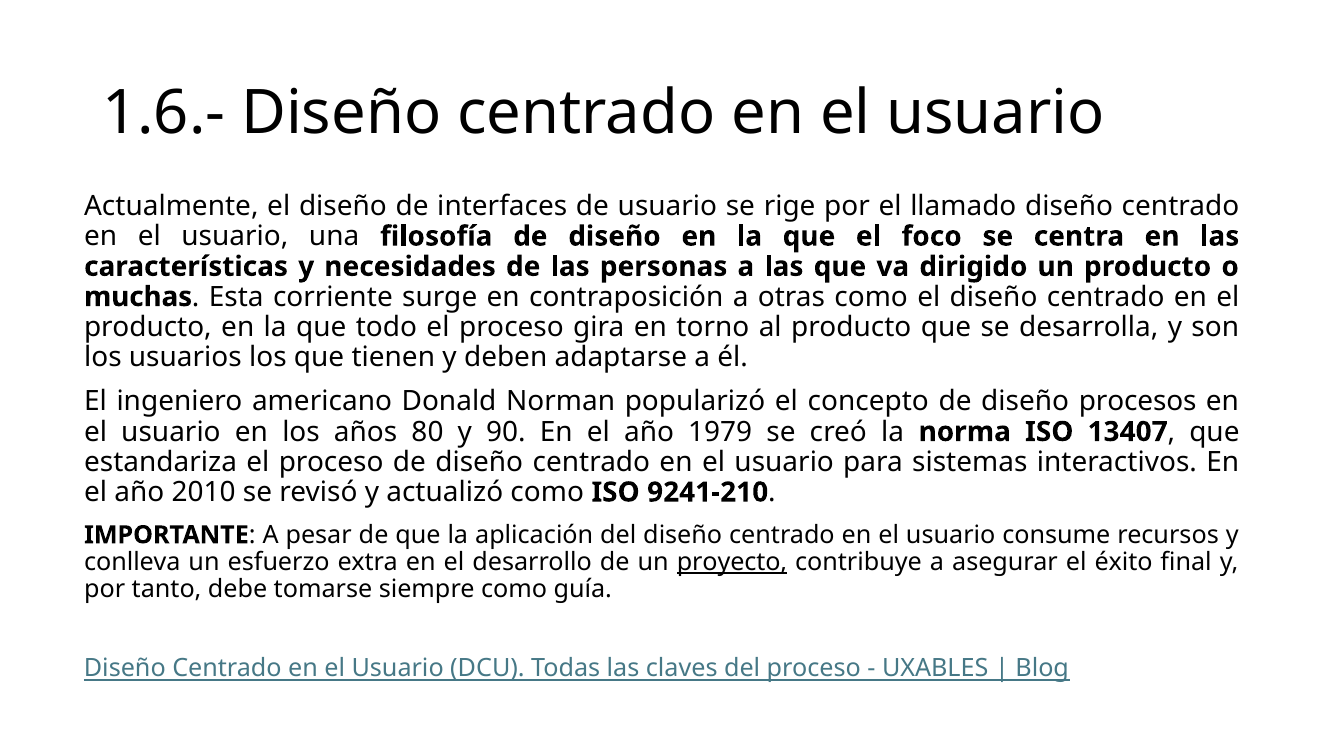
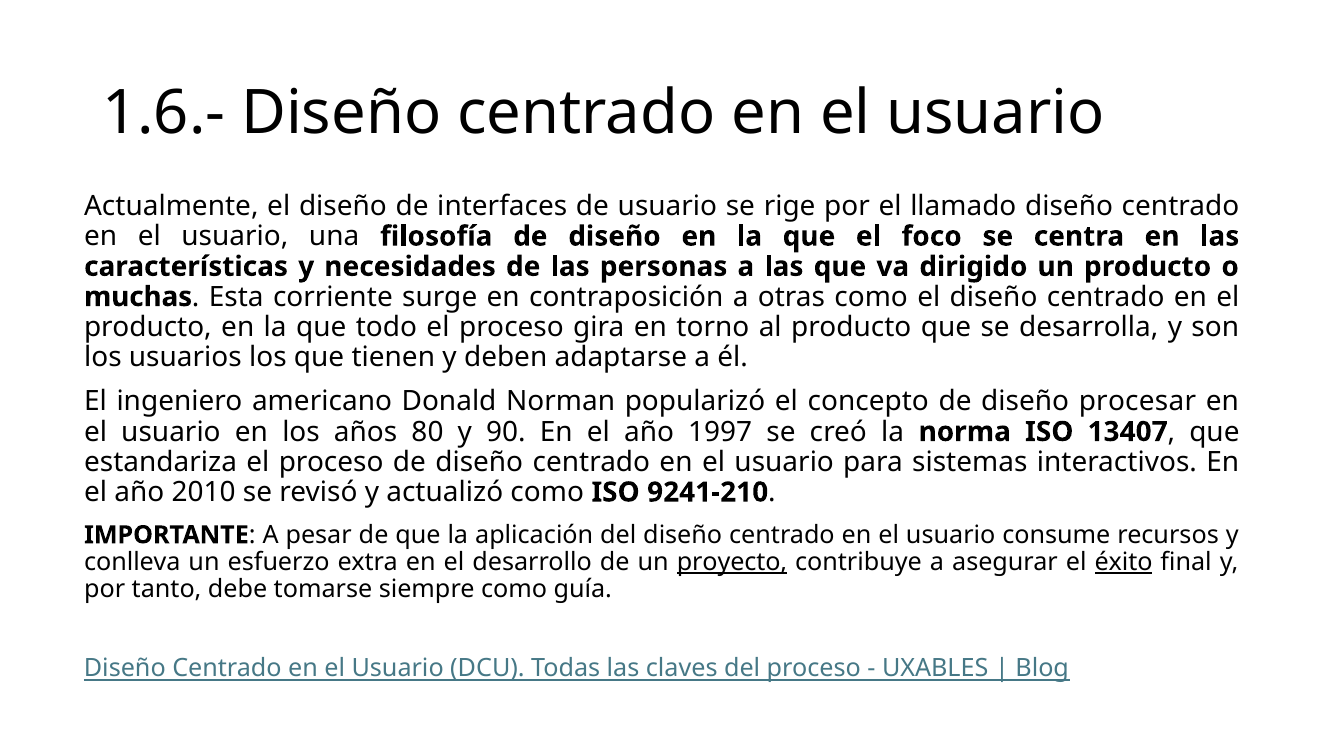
procesos: procesos -> procesar (1137, 401)
1979: 1979 -> 1997 (720, 432)
éxito underline: none -> present (1124, 562)
